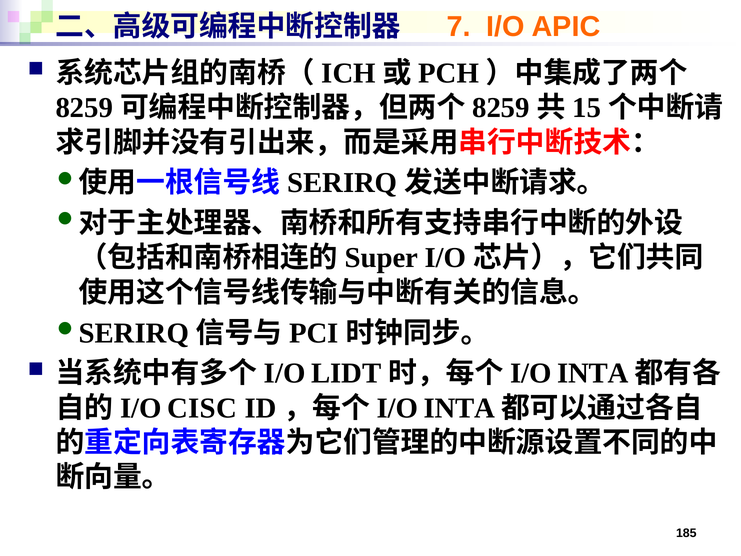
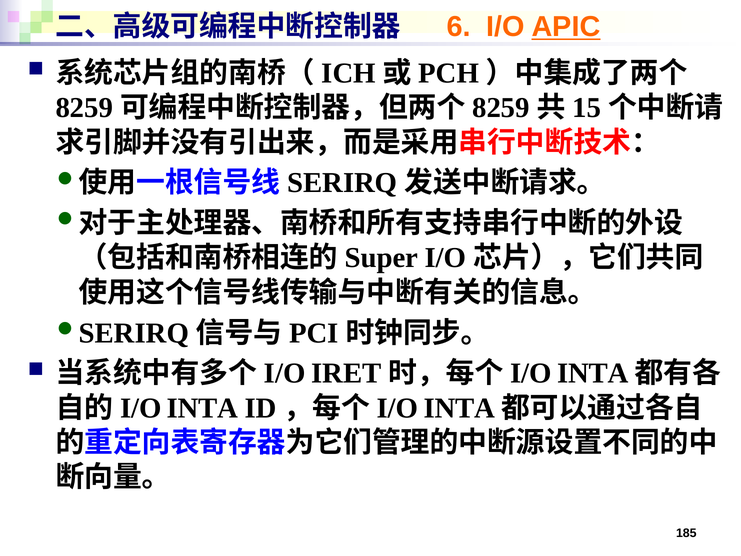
7: 7 -> 6 (459, 27)
APIC underline: none -> present (566, 27)
LIDT: LIDT -> IRET (346, 373)
CISC: CISC -> INTA (202, 408)
